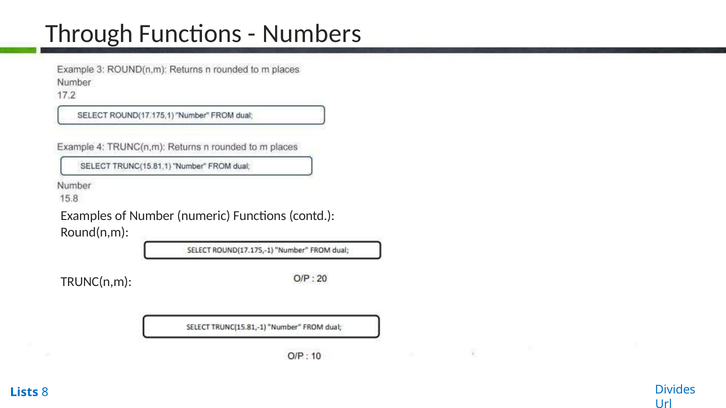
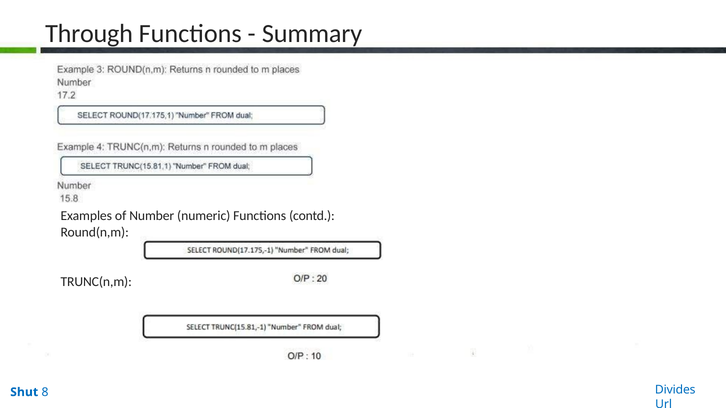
Numbers: Numbers -> Summary (312, 33)
Lists: Lists -> Shut (24, 392)
